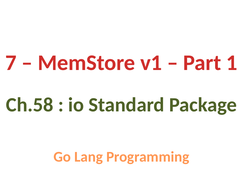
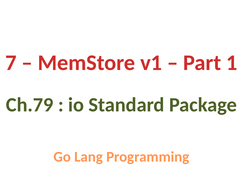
Ch.58: Ch.58 -> Ch.79 (30, 105)
